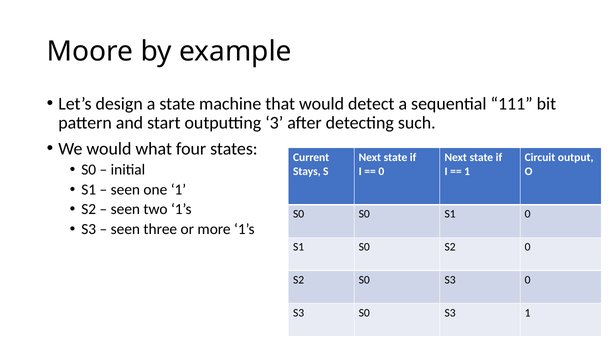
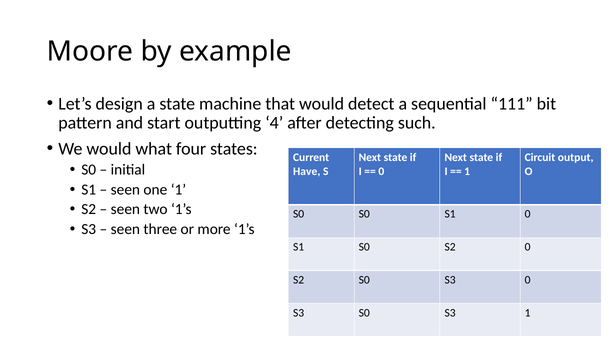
3: 3 -> 4 (274, 123)
Stays: Stays -> Have (307, 172)
